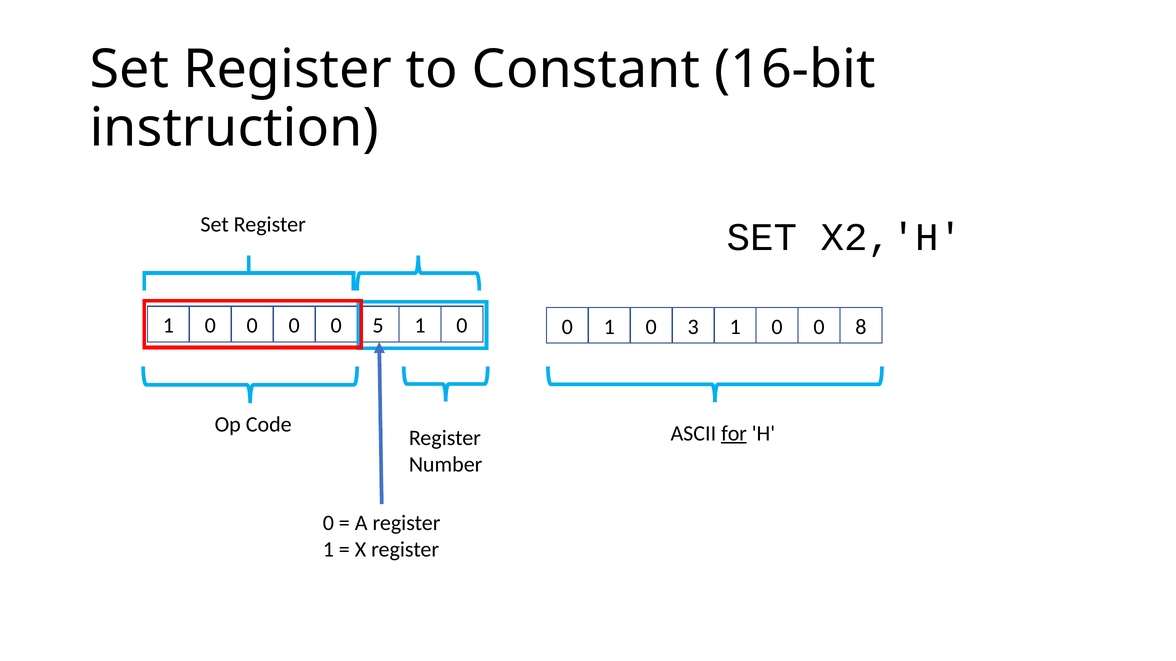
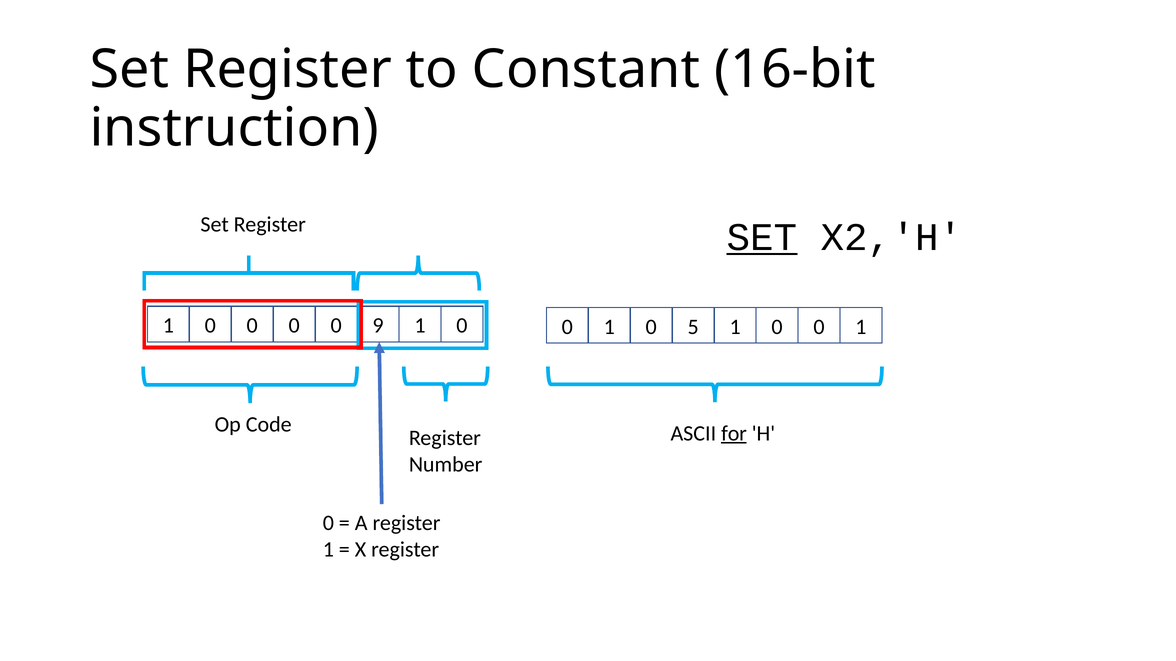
SET underline: none -> present (762, 237)
5: 5 -> 9 (378, 326)
3: 3 -> 5 (693, 327)
0 0 8: 8 -> 1 (861, 327)
